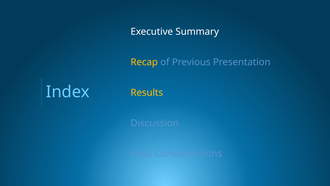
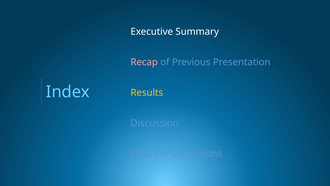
Recap colour: yellow -> pink (144, 62)
